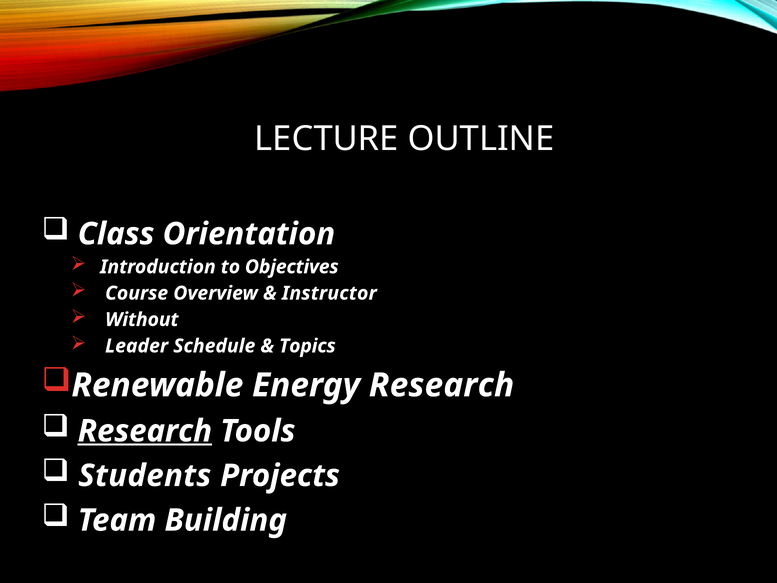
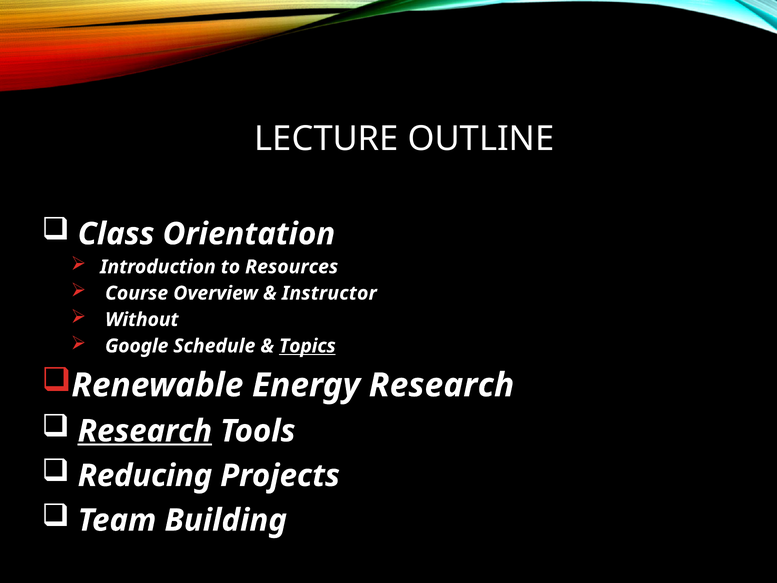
Objectives: Objectives -> Resources (292, 267)
Leader: Leader -> Google (137, 346)
Topics underline: none -> present (307, 346)
Students: Students -> Reducing (145, 476)
